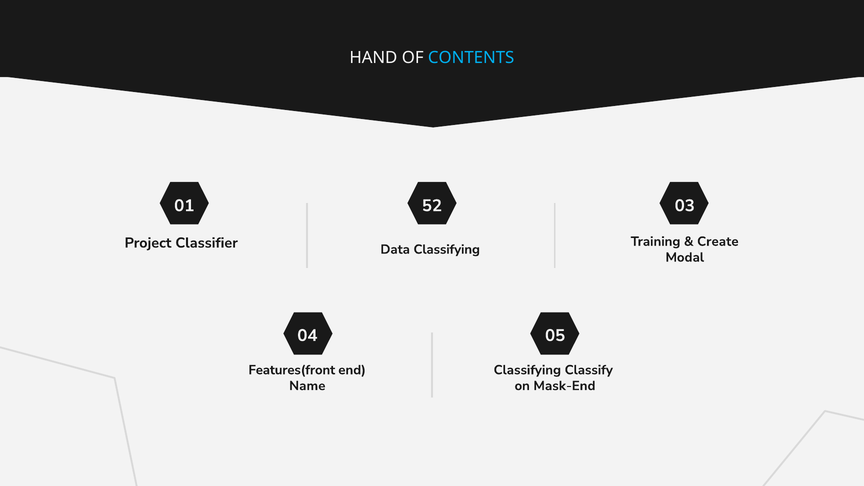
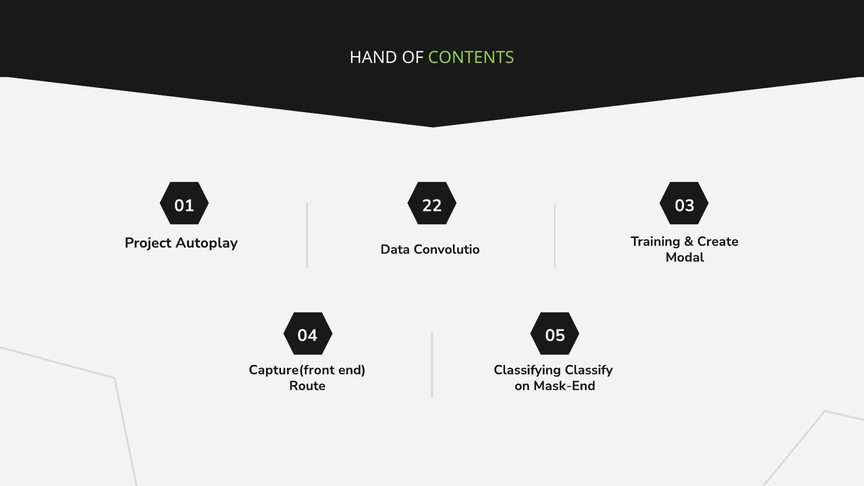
CONTENTS colour: light blue -> light green (471, 58)
52: 52 -> 22 (432, 206)
Classifier: Classifier -> Autoplay (207, 243)
Data Classifying: Classifying -> Convolutio (447, 249)
Features(front: Features(front -> Capture(front (292, 370)
Name: Name -> Route (307, 386)
